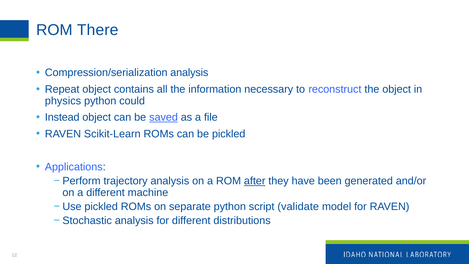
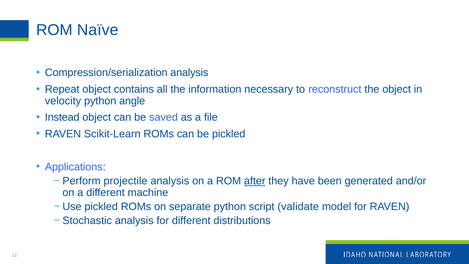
There: There -> Naïve (98, 30)
physics: physics -> velocity (63, 101)
could: could -> angle (132, 101)
saved underline: present -> none (164, 117)
trajectory: trajectory -> projectile (125, 181)
